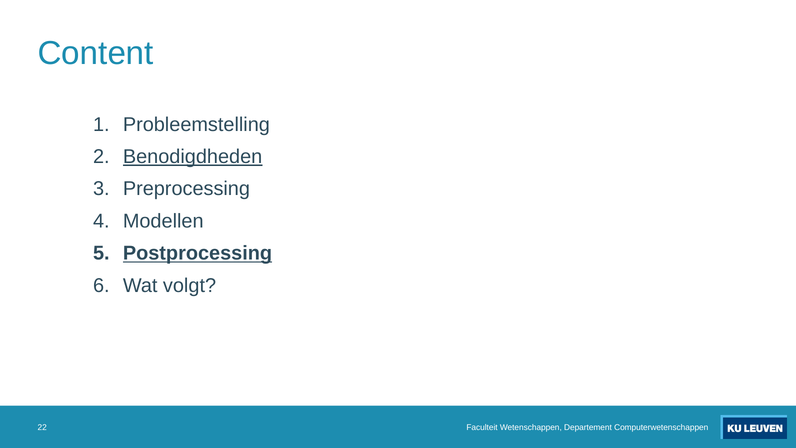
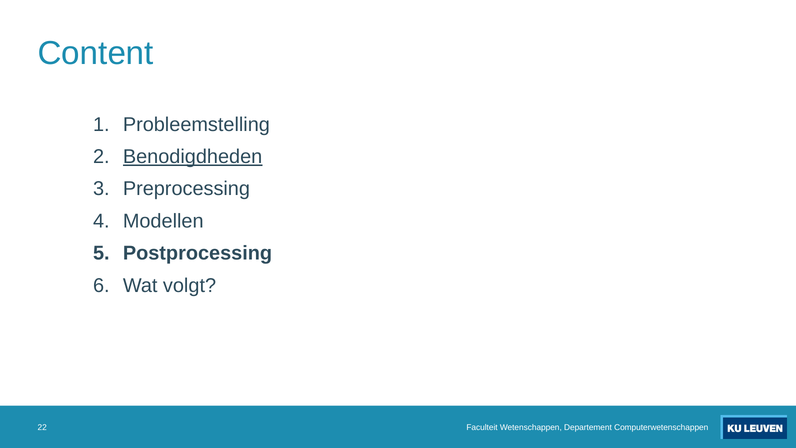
Postprocessing underline: present -> none (197, 253)
